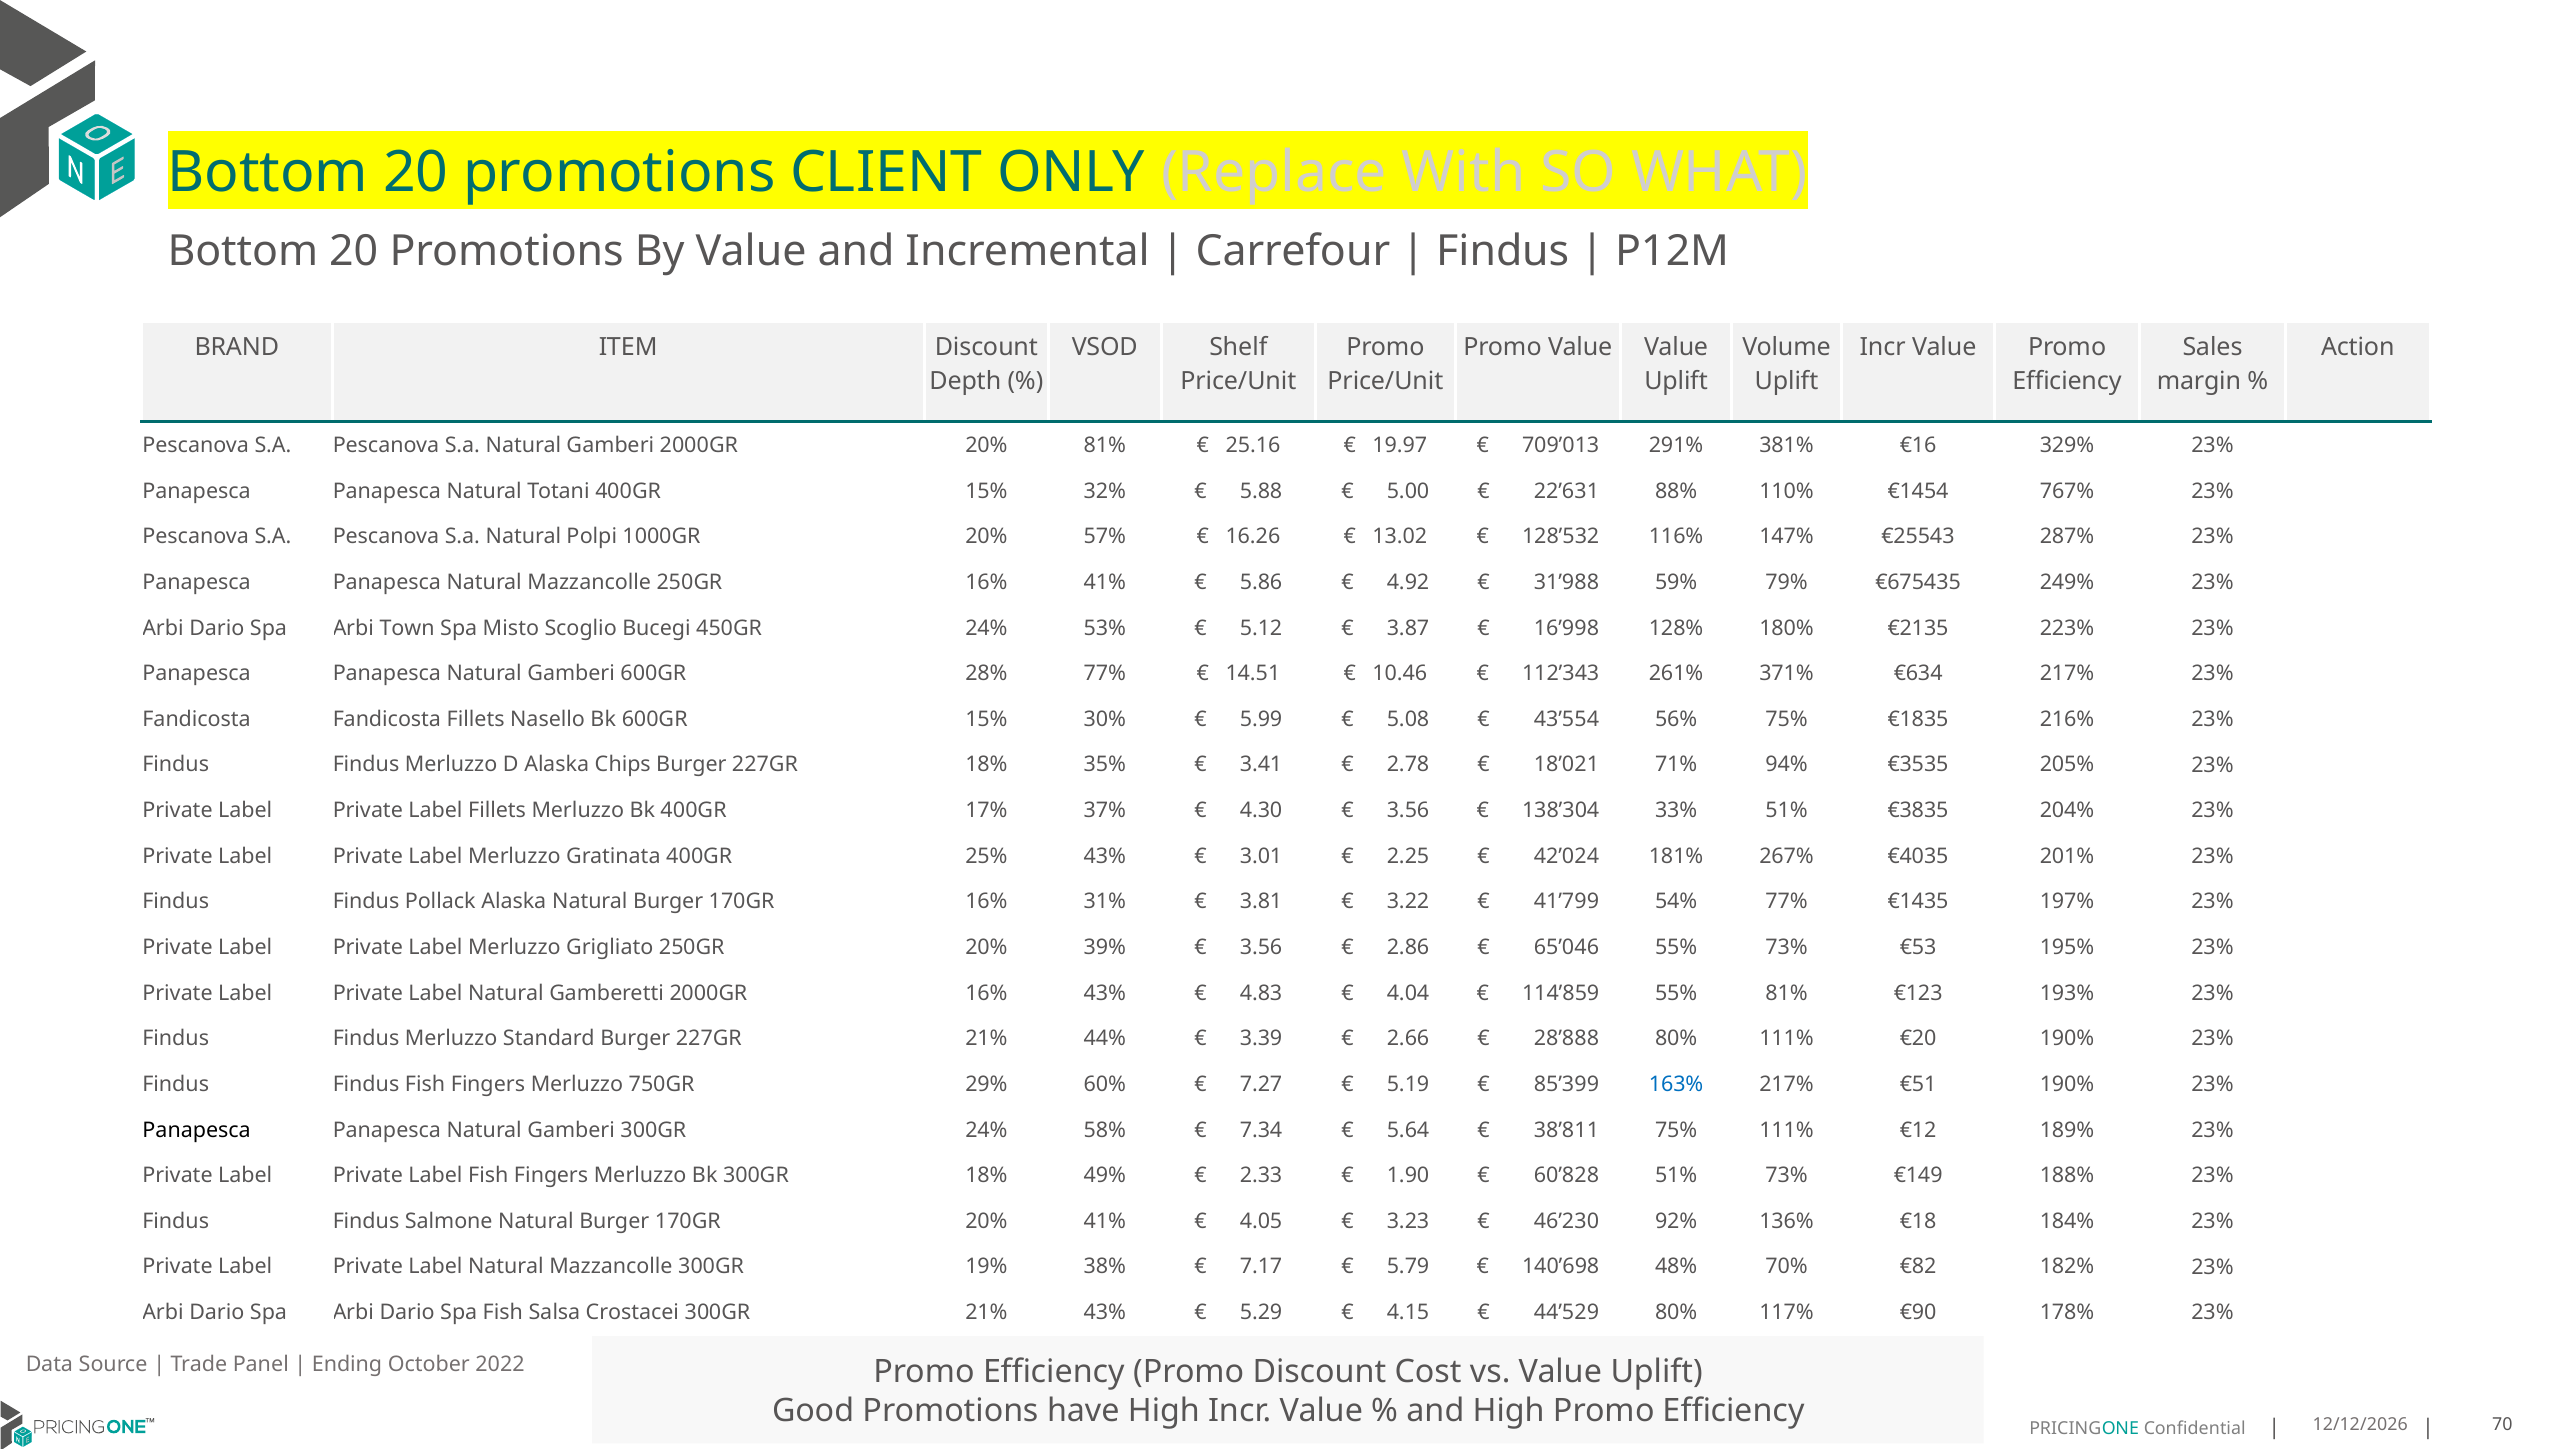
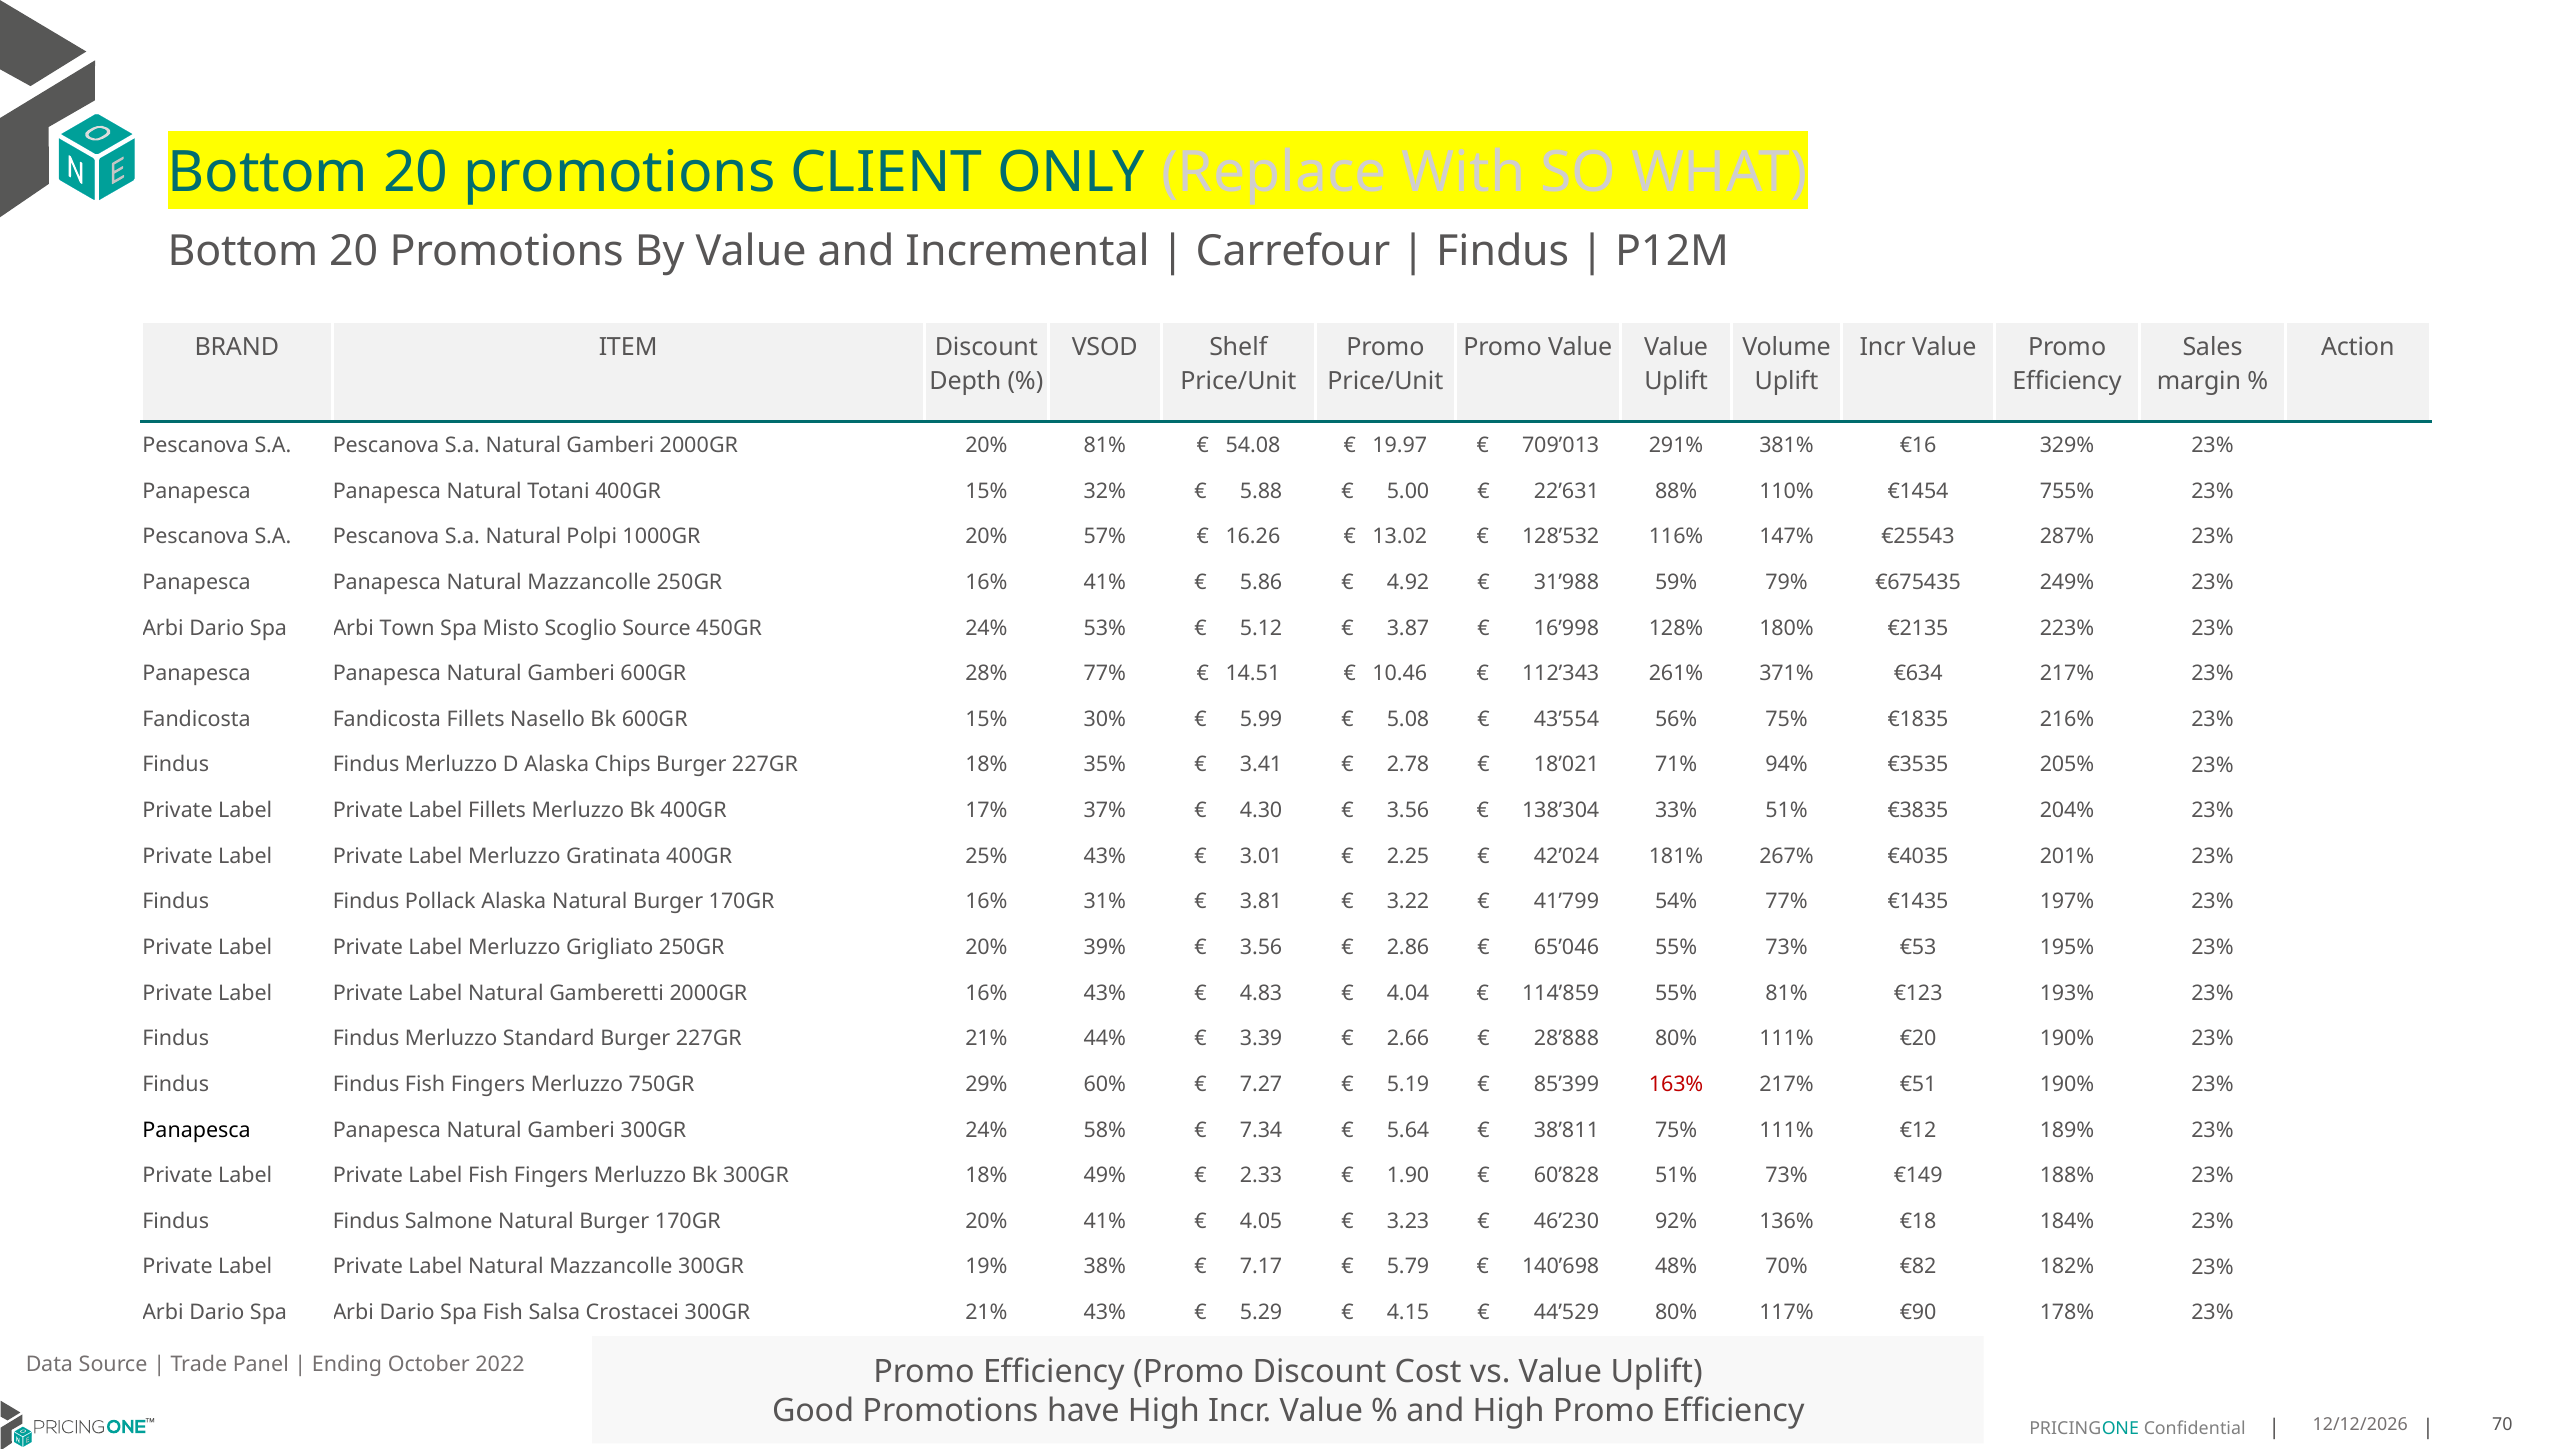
25.16: 25.16 -> 54.08 (1253, 445)
767%: 767% -> 755% (2067, 491)
Scoglio Bucegi: Bucegi -> Source (657, 628)
163% colour: blue -> red (1676, 1084)
